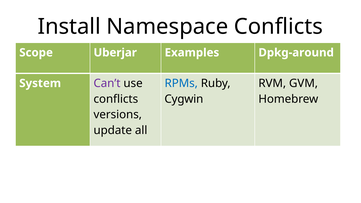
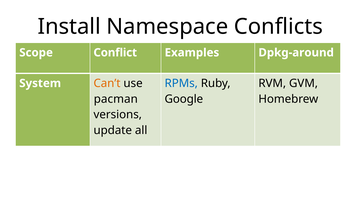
Uberjar: Uberjar -> Conflict (115, 53)
Can’t colour: purple -> orange (107, 83)
conflicts: conflicts -> pacman (116, 99)
Cygwin: Cygwin -> Google (184, 99)
